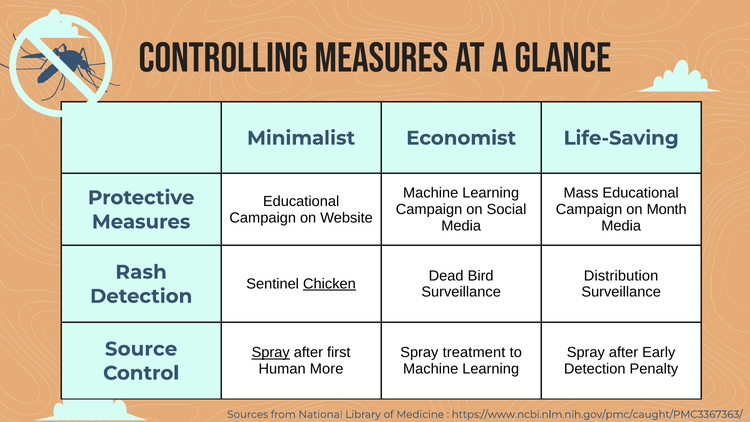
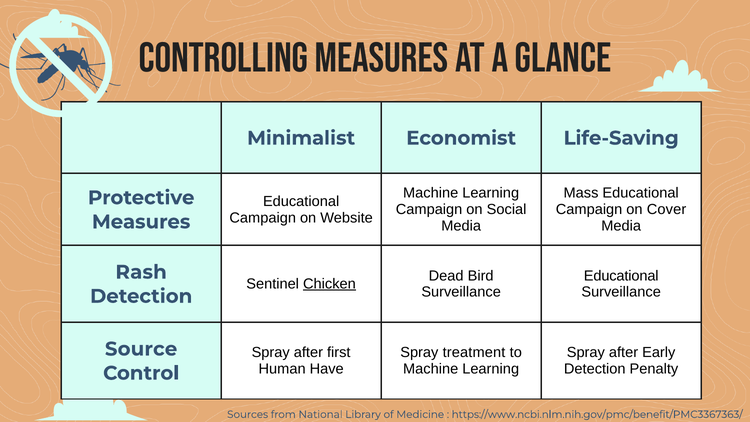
Month: Month -> Cover (667, 209)
Distribution: Distribution -> Educational (621, 276)
Spray underline: present -> none (271, 353)
More: More -> Have (327, 369)
https://www.ncbi.nlm.nih.gov/pmc/caught/PMC3367363/: https://www.ncbi.nlm.nih.gov/pmc/caught/PMC3367363/ -> https://www.ncbi.nlm.nih.gov/pmc/benefit/PMC3367363/ (597, 414)
